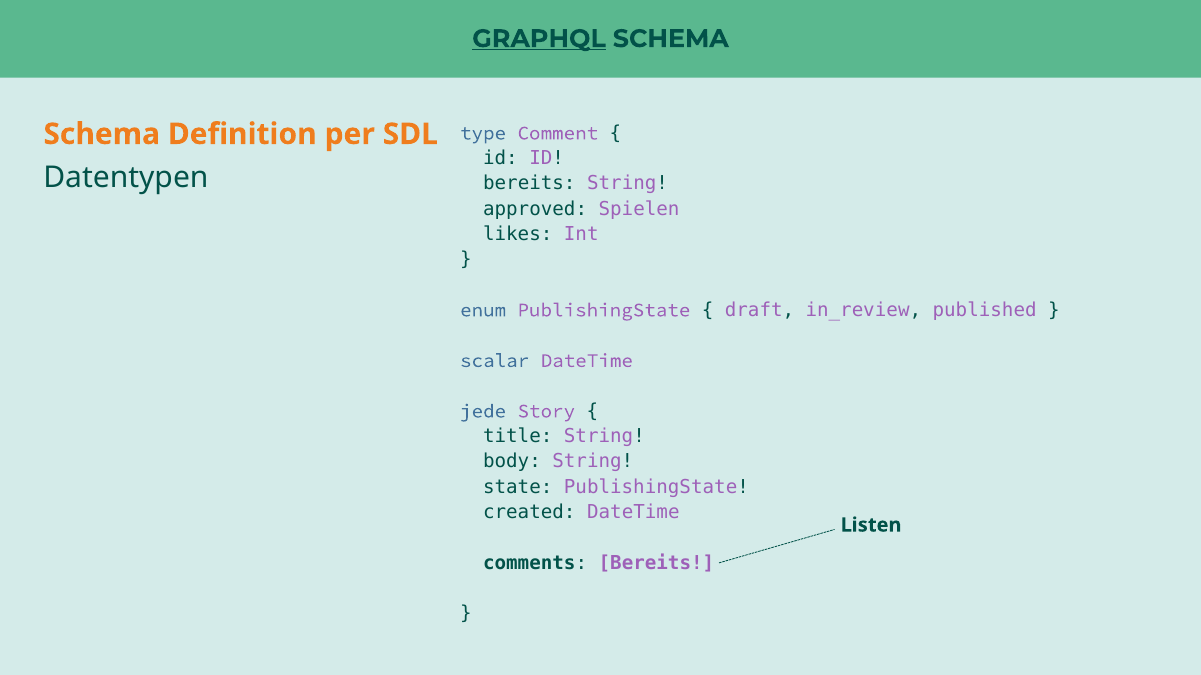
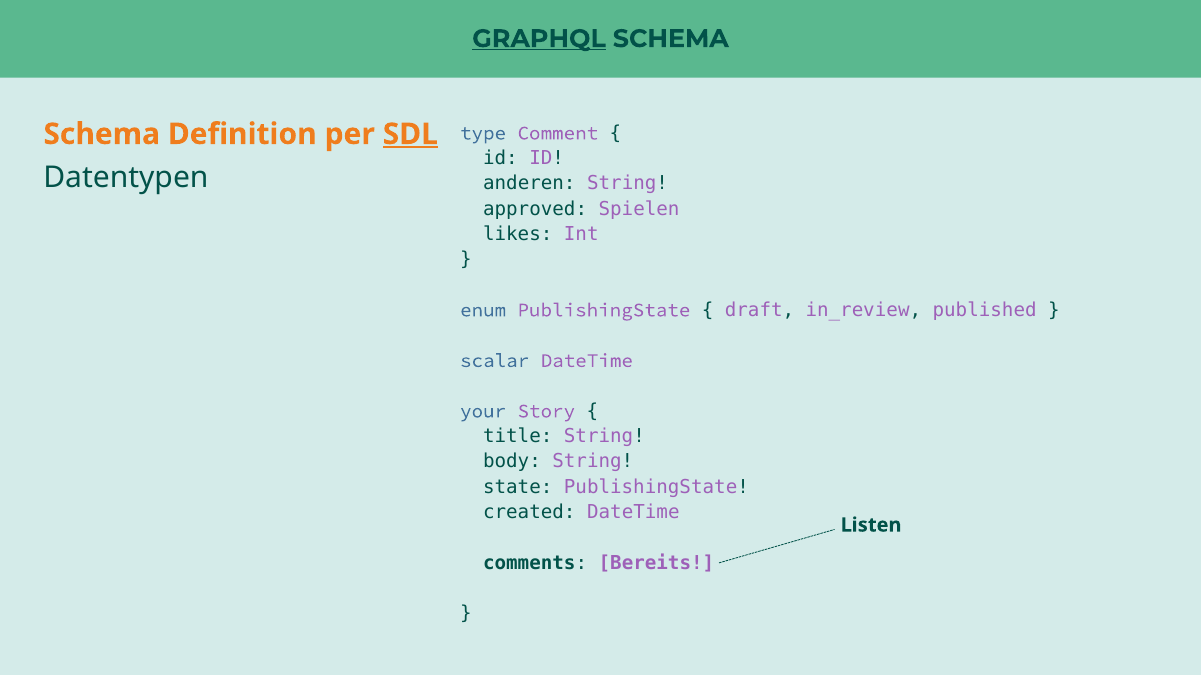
SDL underline: none -> present (410, 134)
bereits: bereits -> anderen (529, 184)
jede: jede -> your (483, 411)
